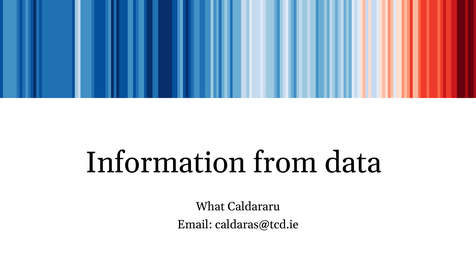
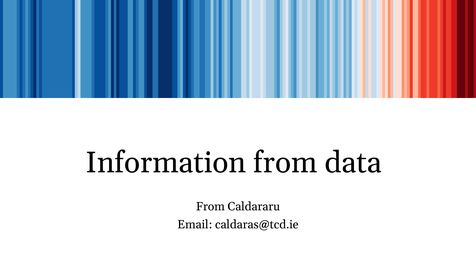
What: What -> From (210, 206)
